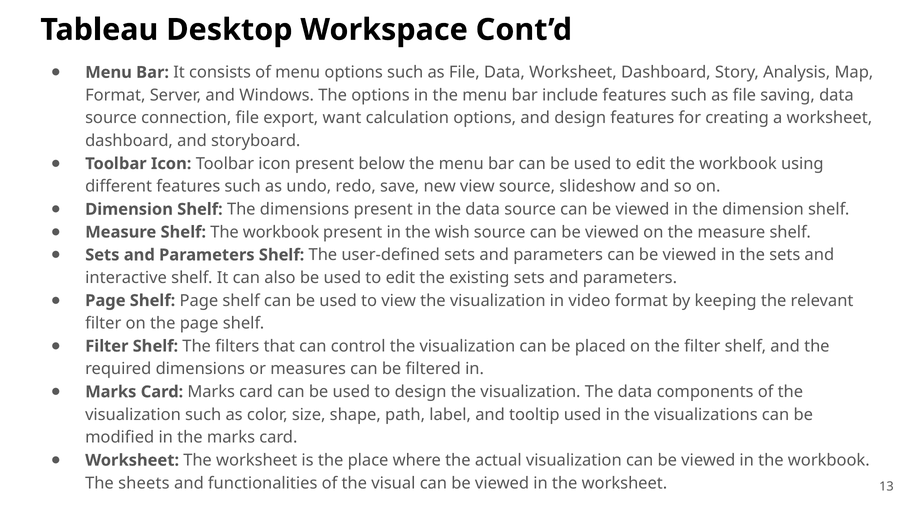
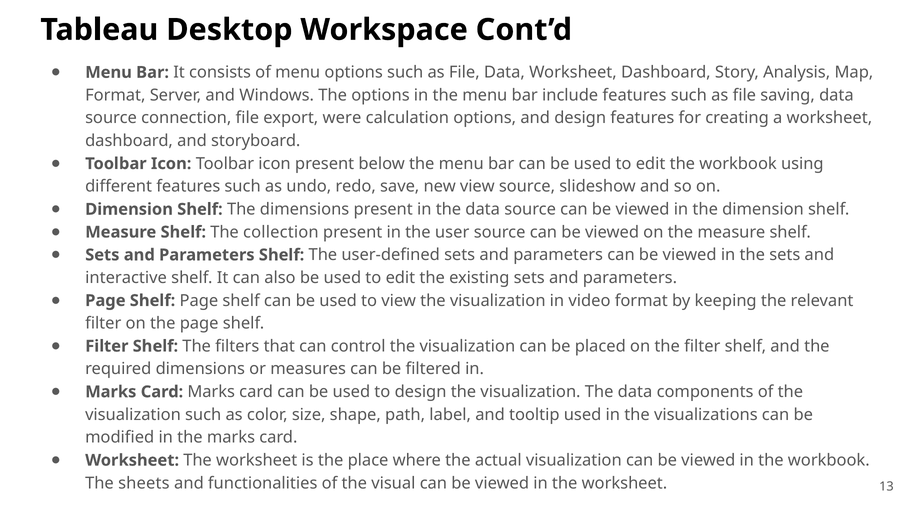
want: want -> were (342, 118)
Shelf The workbook: workbook -> collection (281, 232)
wish: wish -> user (452, 232)
